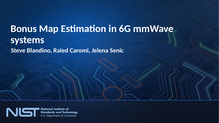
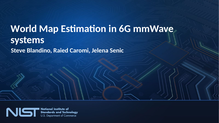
Bonus: Bonus -> World (24, 29)
